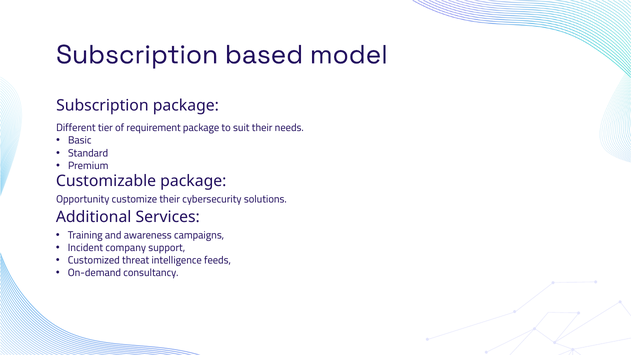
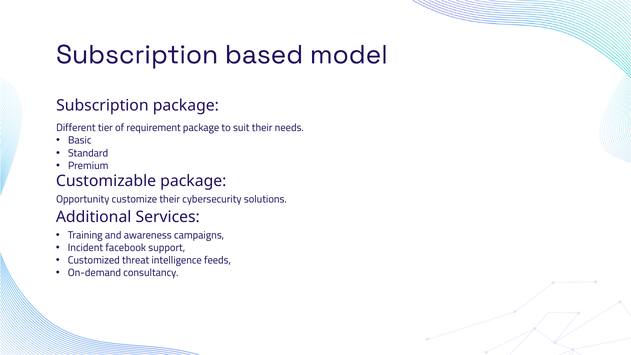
company: company -> facebook (126, 248)
